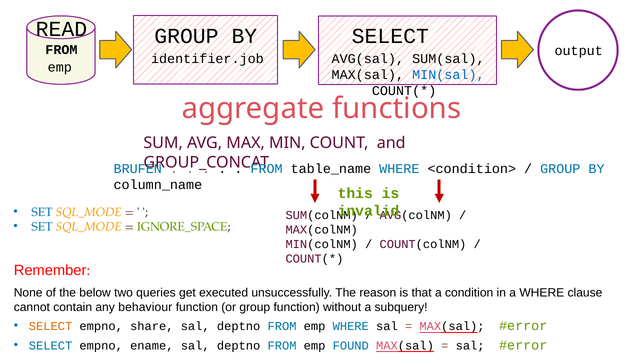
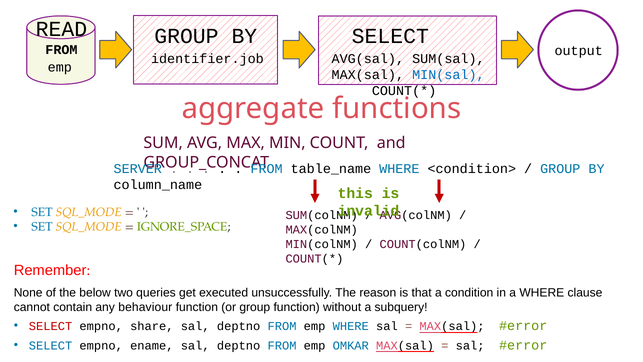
BRUFEN: BRUFEN -> SERVER (138, 168)
SELECT colour: orange -> red (51, 326)
FOUND: FOUND -> OMKAR (351, 345)
